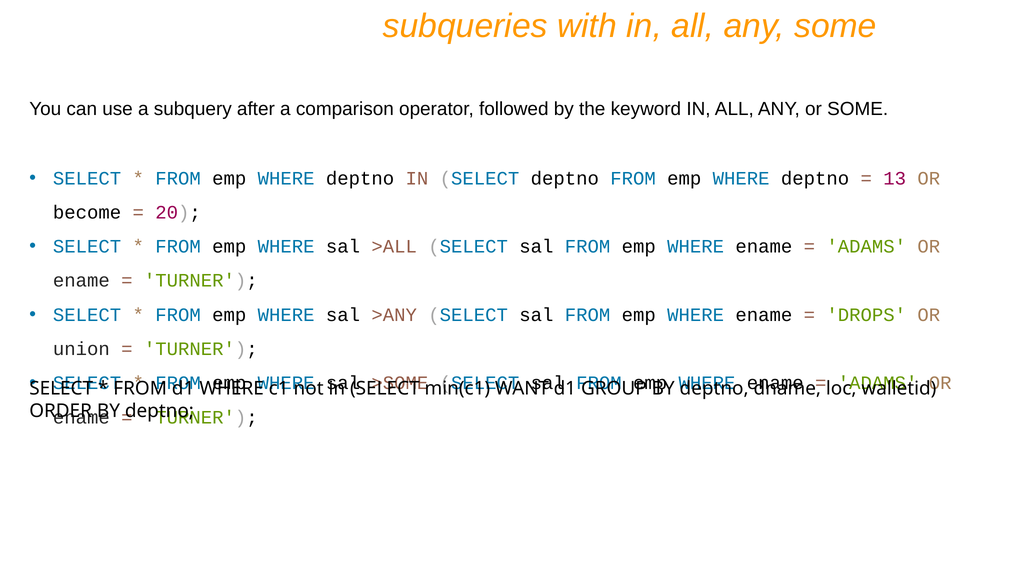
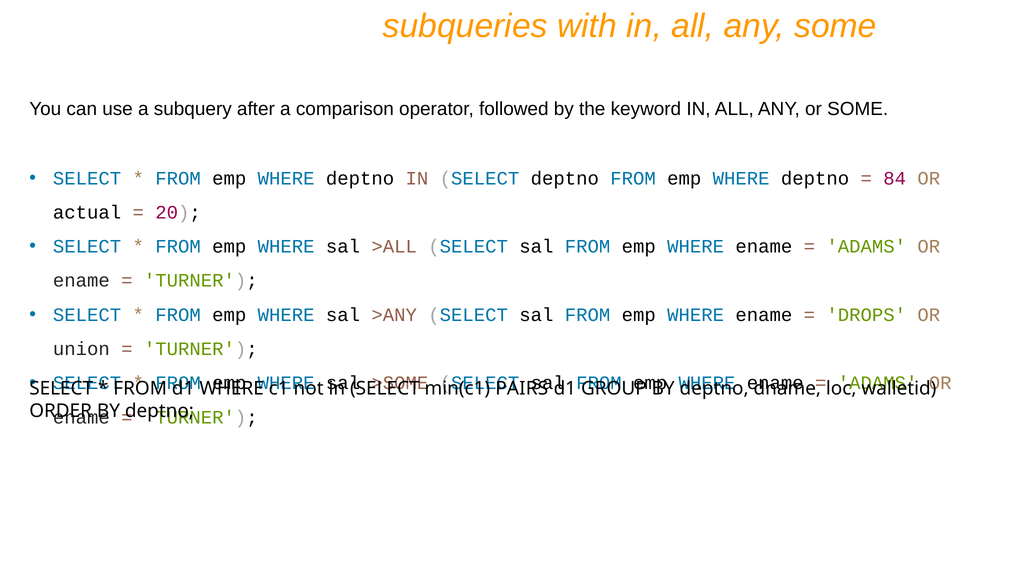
13: 13 -> 84 (895, 178)
become: become -> actual (87, 212)
WANT: WANT -> PAIRS (522, 388)
